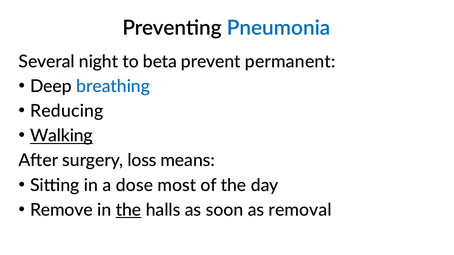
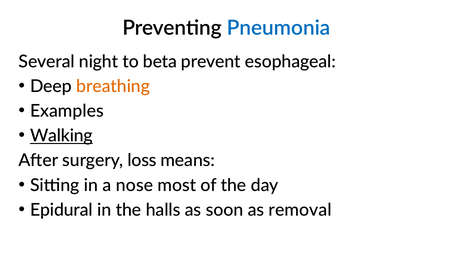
permanent: permanent -> esophageal (290, 62)
breathing colour: blue -> orange (113, 87)
Reducing: Reducing -> Examples (67, 111)
dose: dose -> nose (135, 185)
Remove: Remove -> Epidural (61, 210)
the underline: present -> none (129, 210)
